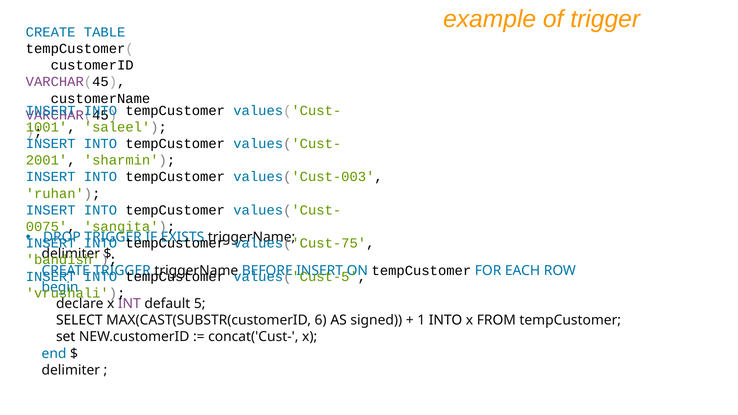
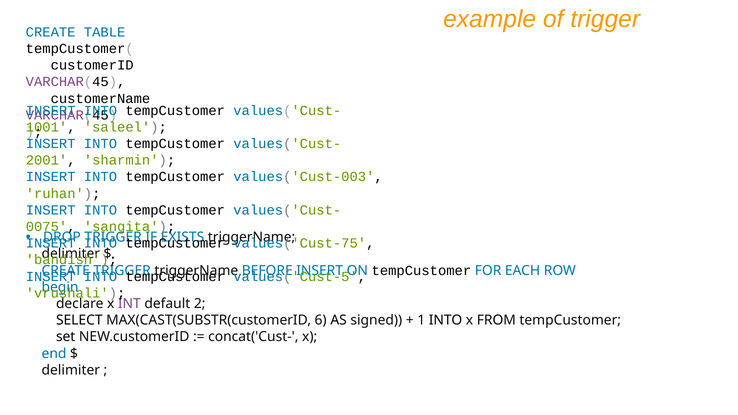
5: 5 -> 2 (200, 304)
